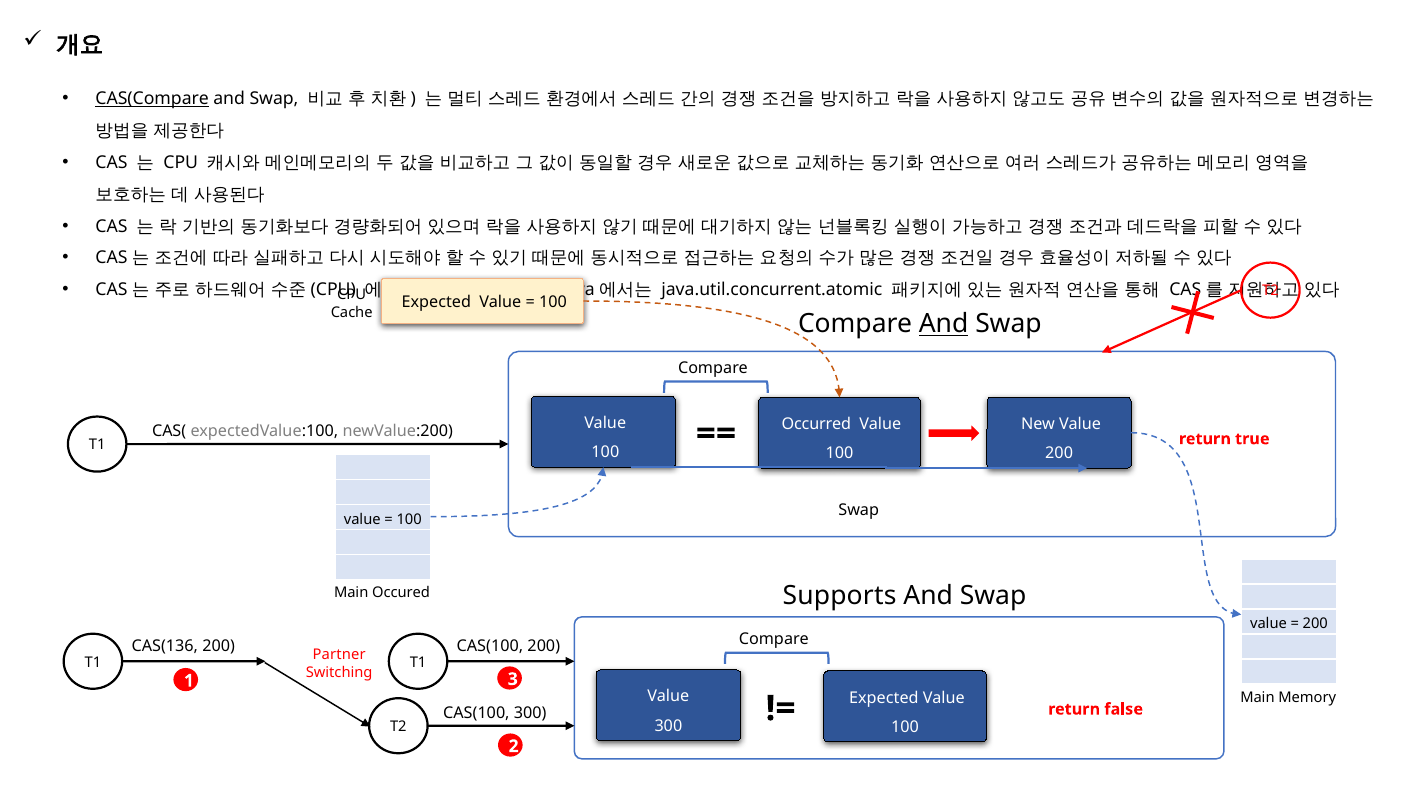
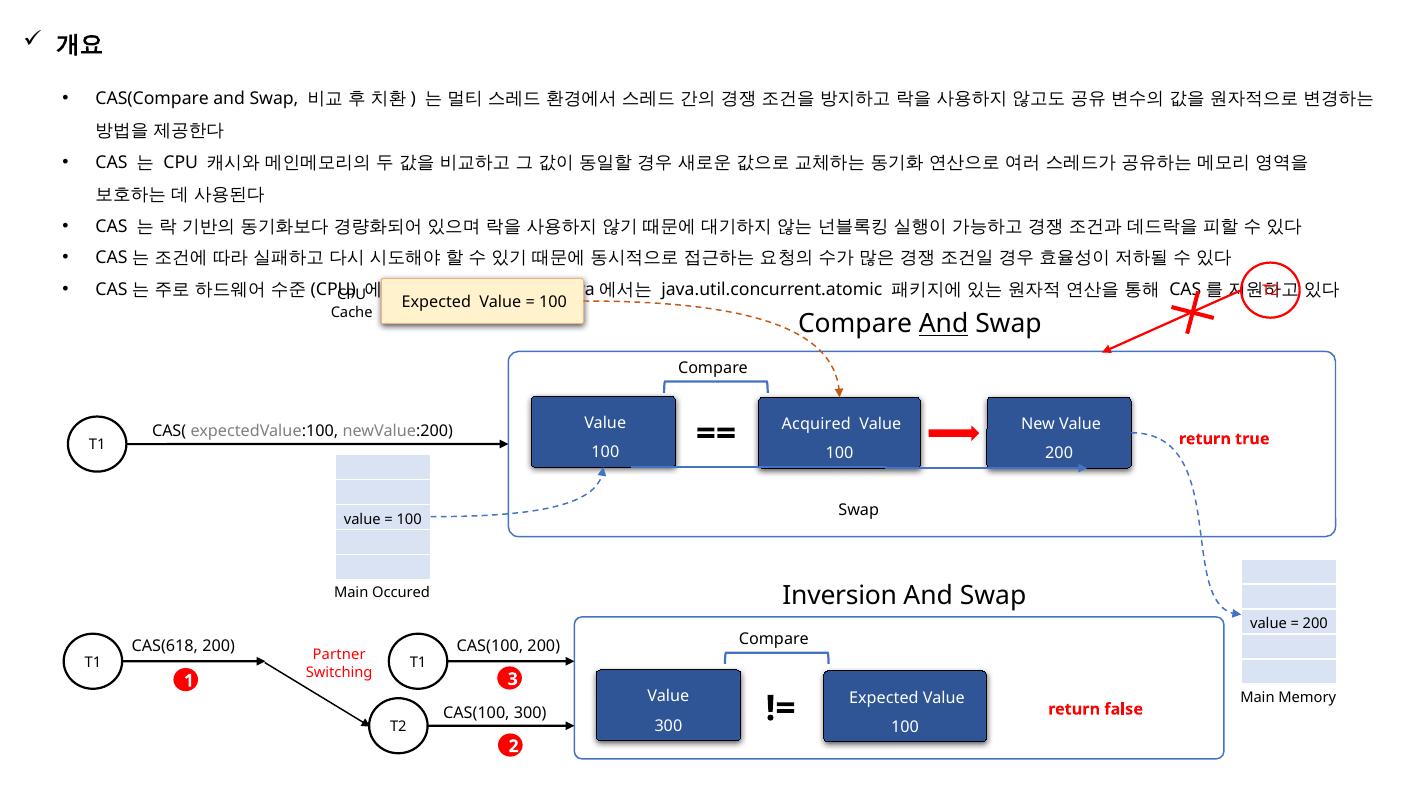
CAS(Compare underline: present -> none (152, 99)
Occurred: Occurred -> Acquired (816, 424)
Supports: Supports -> Inversion (840, 595)
CAS(136: CAS(136 -> CAS(618 (165, 646)
